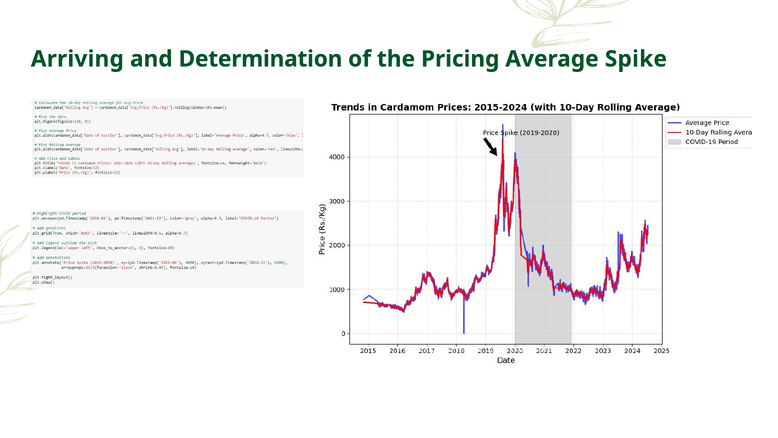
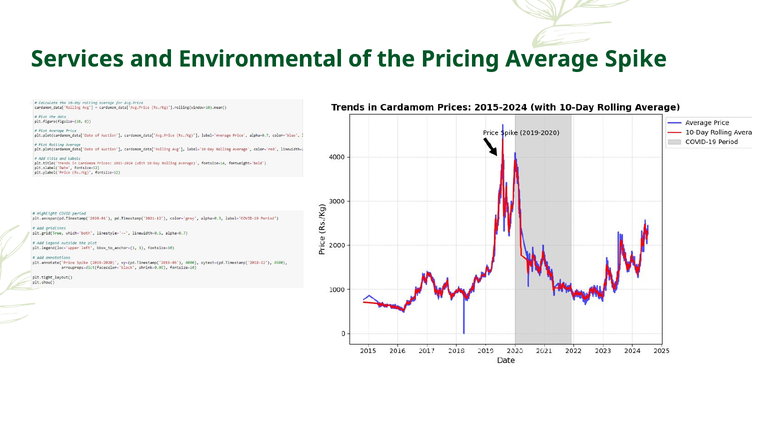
Arriving: Arriving -> Services (77, 59)
Determination: Determination -> Environmental (260, 59)
